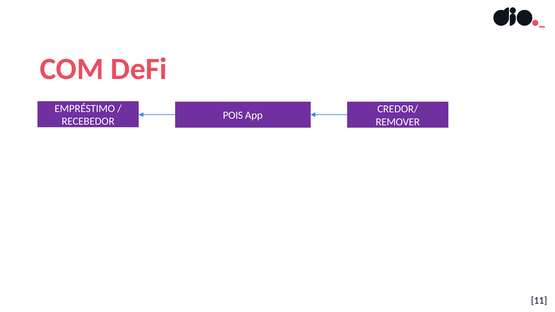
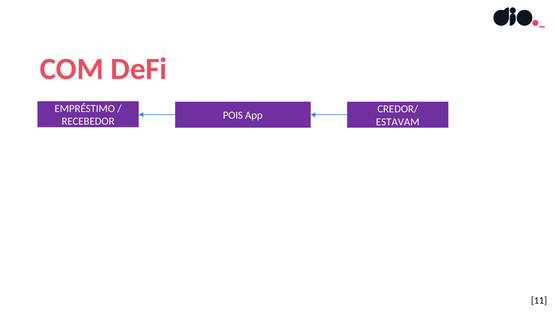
REMOVER: REMOVER -> ESTAVAM (398, 122)
